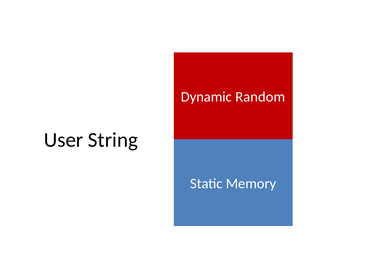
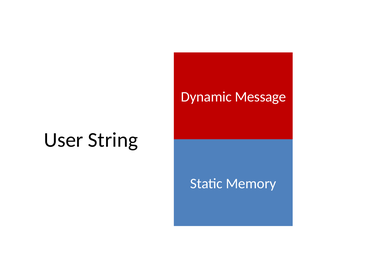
Random: Random -> Message (260, 97)
